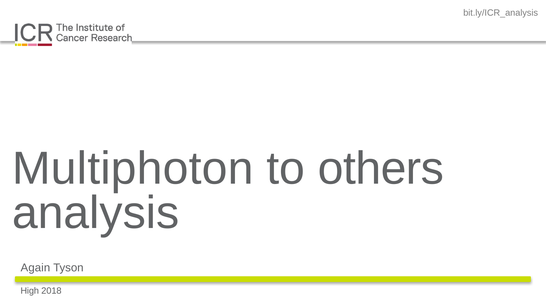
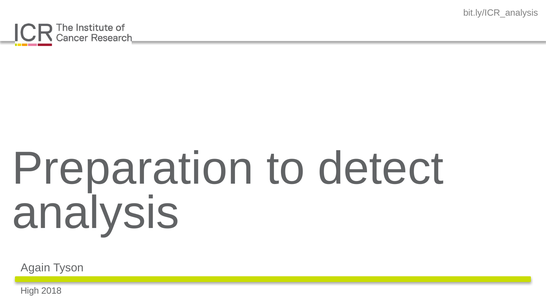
Multiphoton: Multiphoton -> Preparation (133, 169)
others: others -> detect (381, 169)
